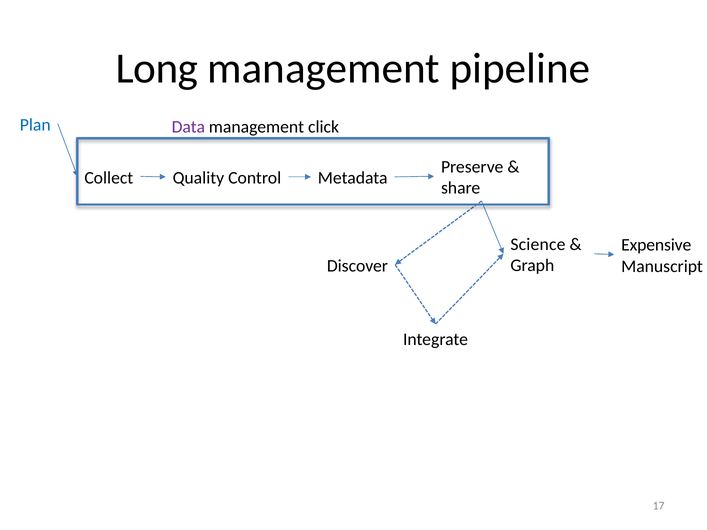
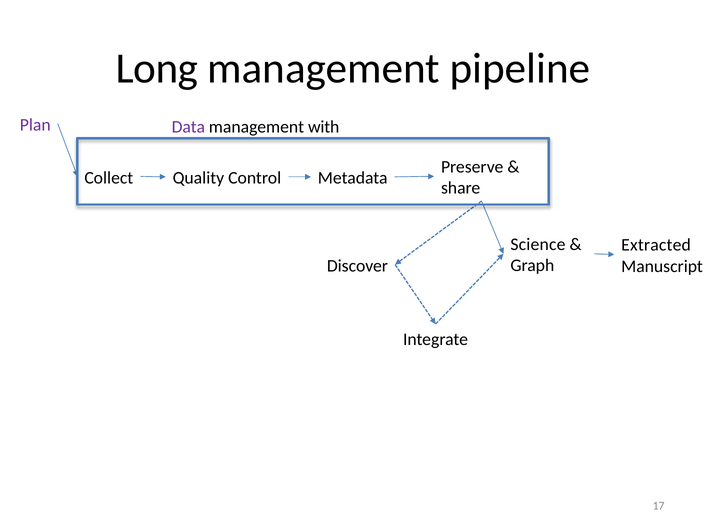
Plan colour: blue -> purple (35, 125)
click: click -> with (324, 127)
Expensive: Expensive -> Extracted (656, 245)
